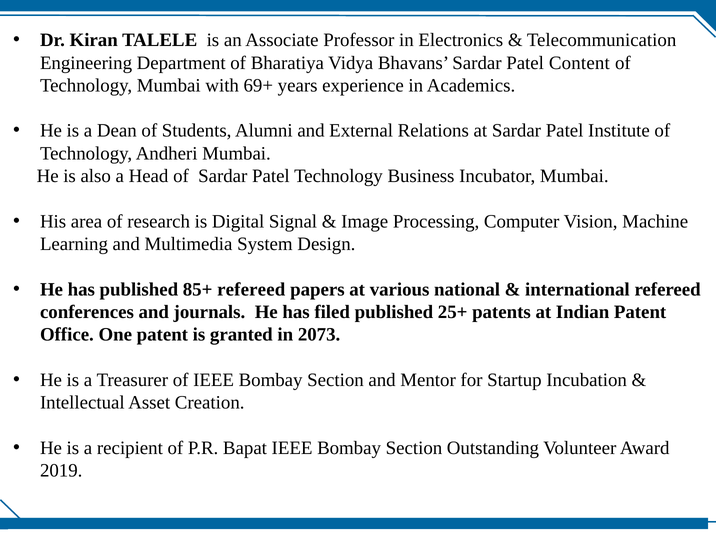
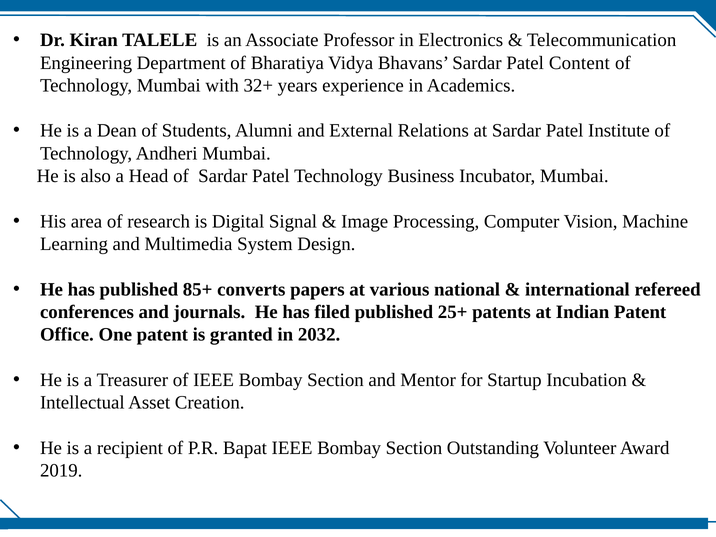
69+: 69+ -> 32+ (258, 85)
85+ refereed: refereed -> converts (251, 289)
2073: 2073 -> 2032 (319, 335)
